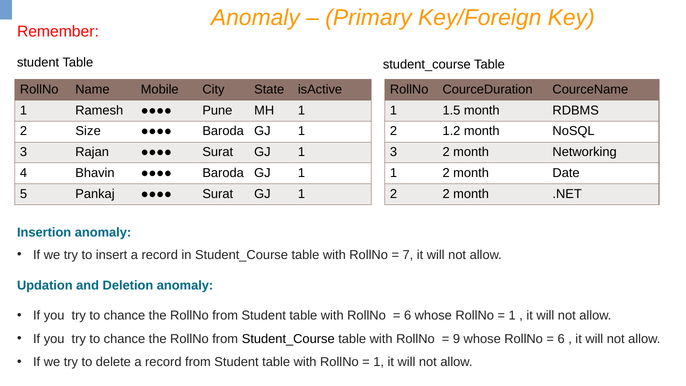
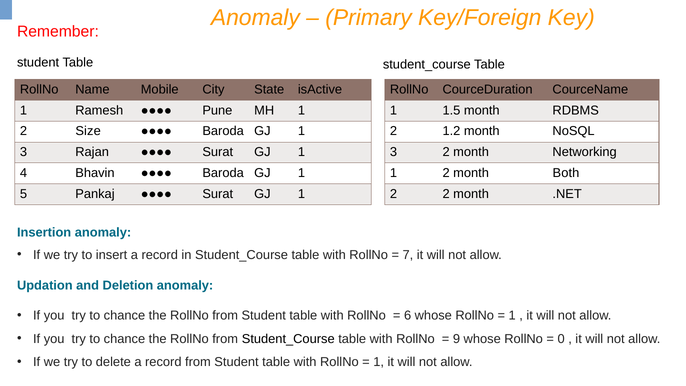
Date: Date -> Both (566, 173)
6: 6 -> 0 (561, 339)
